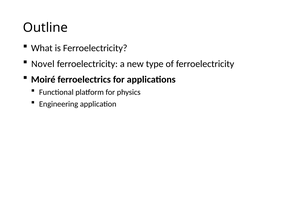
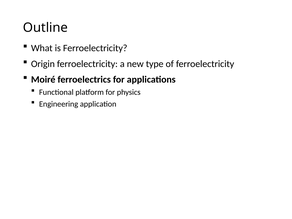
Novel: Novel -> Origin (43, 64)
